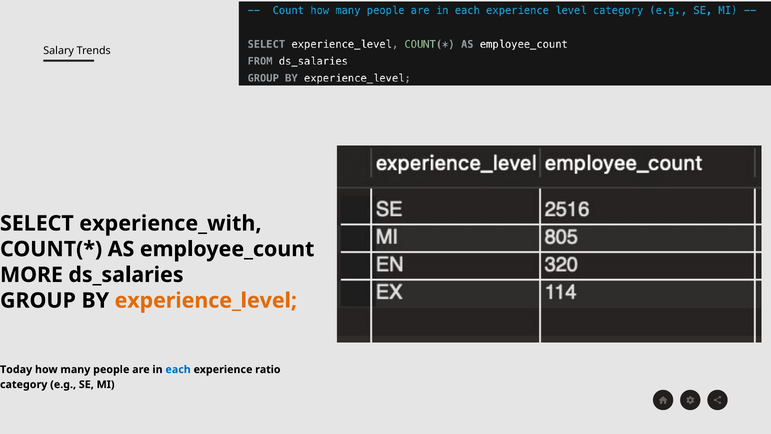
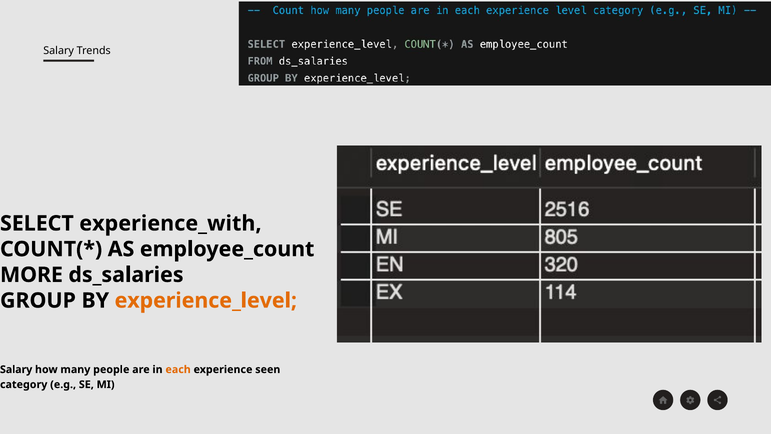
Today: Today -> Salary (16, 369)
each colour: blue -> orange (178, 369)
ratio: ratio -> seen (268, 369)
